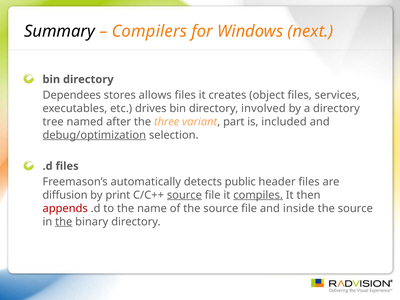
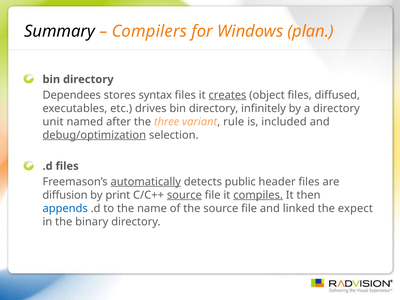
next: next -> plan (311, 31)
allows: allows -> syntax (155, 95)
creates underline: none -> present (227, 95)
services: services -> diffused (337, 95)
involved: involved -> infinitely (263, 108)
tree: tree -> unit (53, 122)
part: part -> rule (234, 122)
automatically underline: none -> present (146, 182)
appends colour: red -> blue (65, 208)
inside: inside -> linked (299, 208)
source: source -> expect (355, 208)
the underline: present -> none (64, 222)
